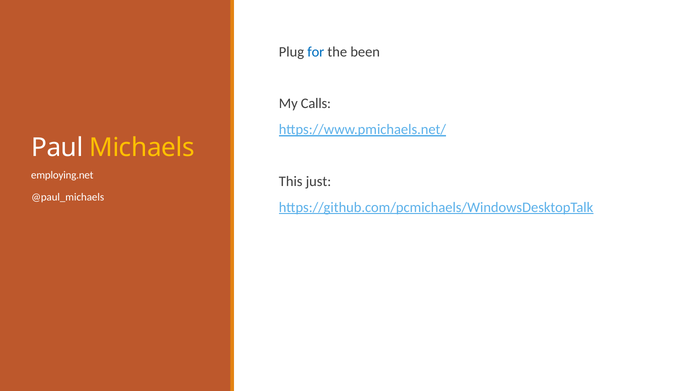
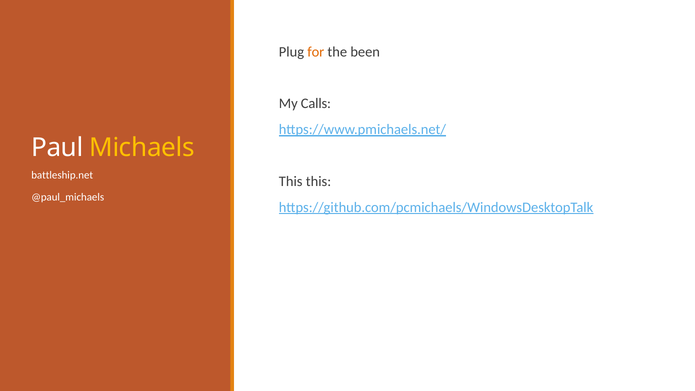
for colour: blue -> orange (316, 52)
employing.net: employing.net -> battleship.net (62, 175)
This just: just -> this (318, 181)
